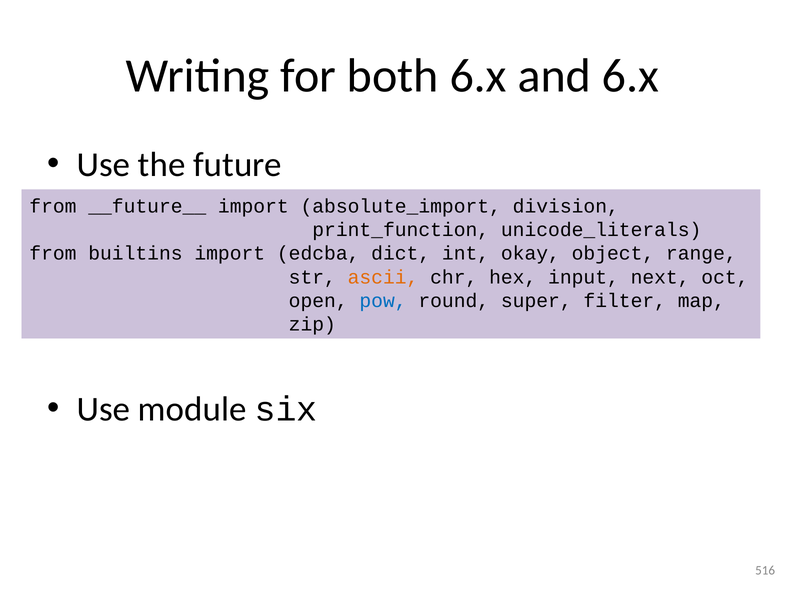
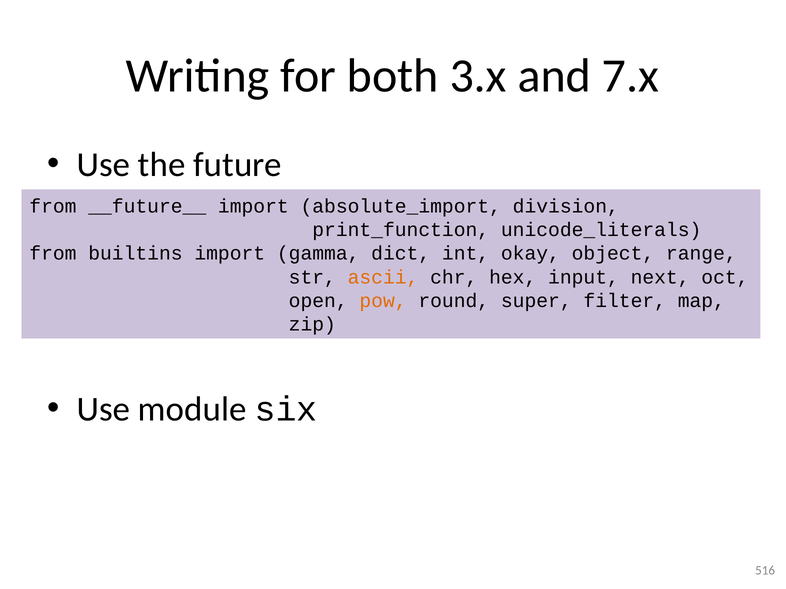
both 6.x: 6.x -> 3.x (478, 76)
and 6.x: 6.x -> 7.x (631, 76)
edcba: edcba -> gamma (318, 254)
pow colour: blue -> orange (383, 301)
